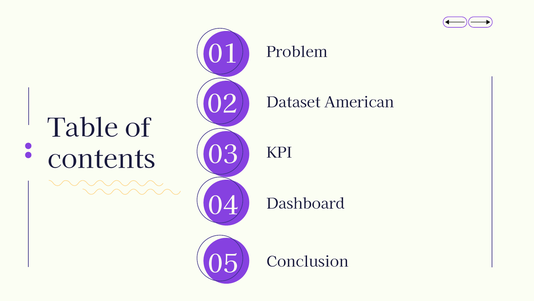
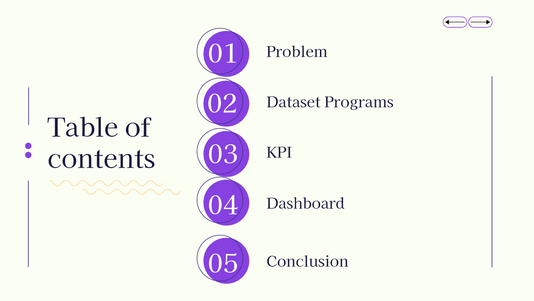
American: American -> Programs (359, 102)
